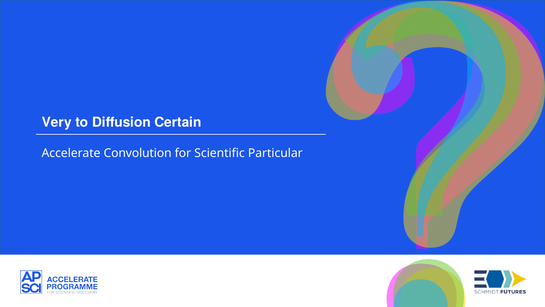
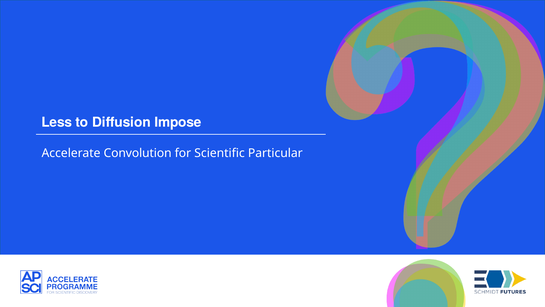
Very: Very -> Less (57, 122)
Certain: Certain -> Impose (178, 122)
